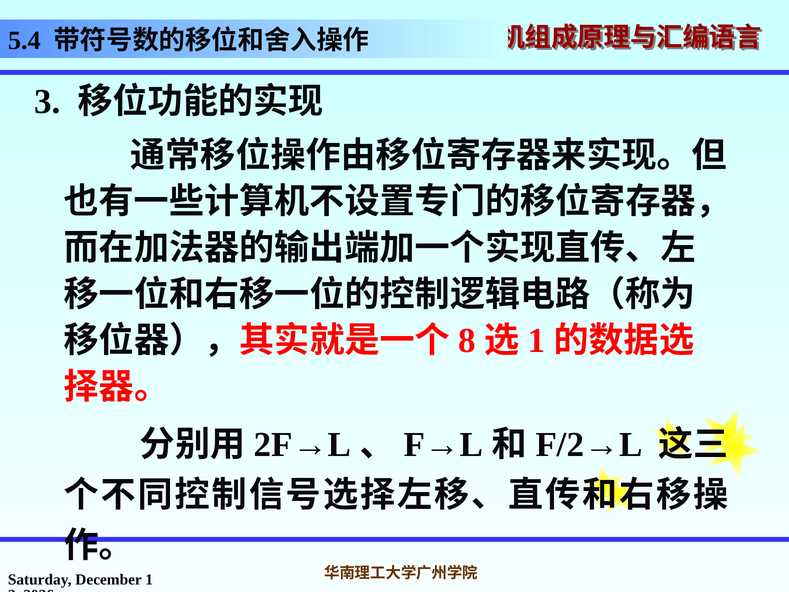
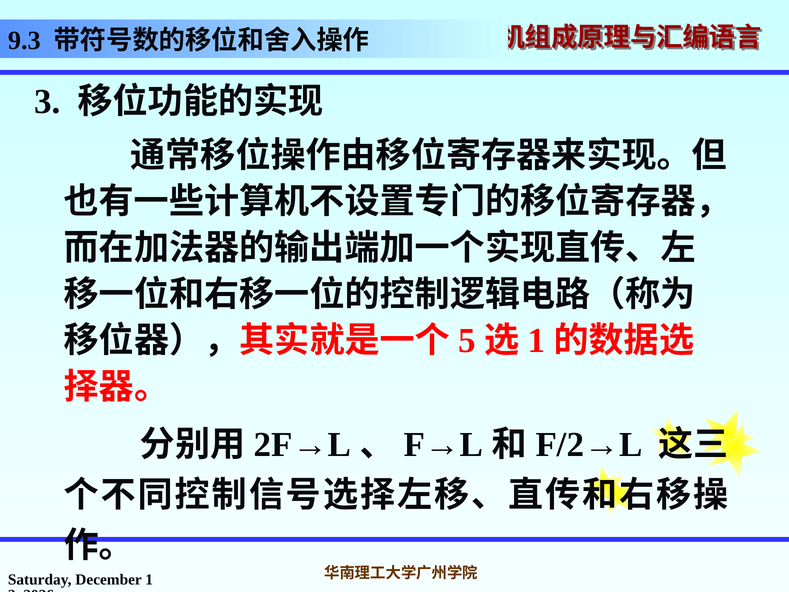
5.4: 5.4 -> 9.3 (24, 40)
8: 8 -> 5 (467, 341)
